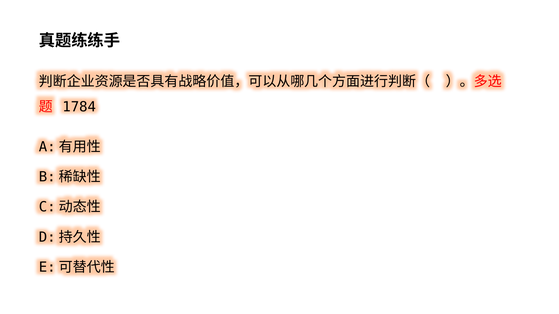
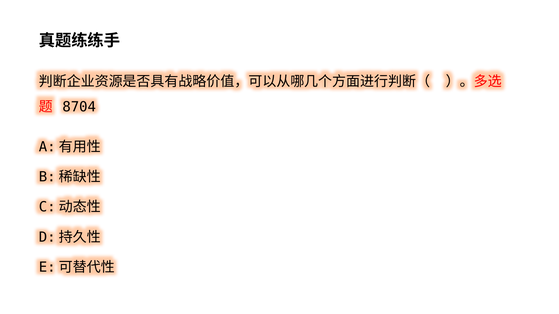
1784: 1784 -> 8704 (79, 107)
